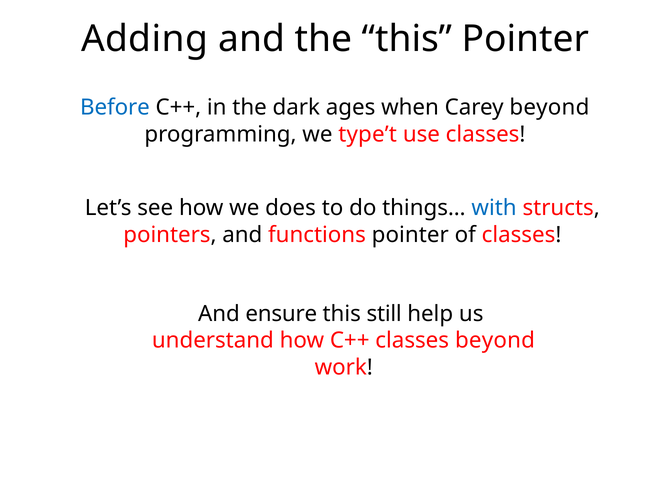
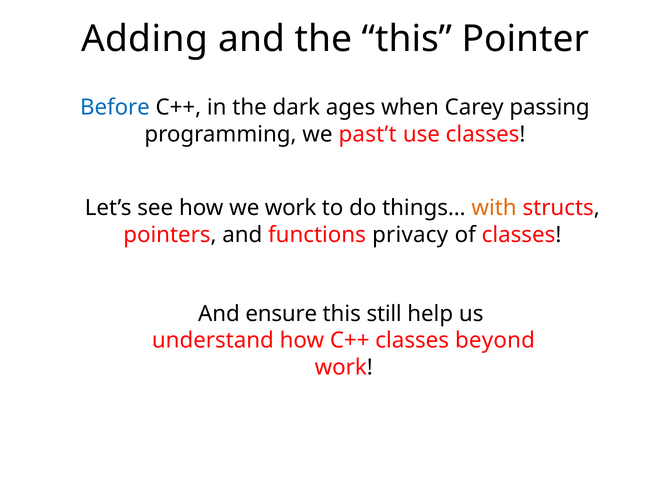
Carey beyond: beyond -> passing (550, 108)
type’t: type’t -> past’t (368, 134)
we does: does -> work (291, 208)
with colour: blue -> orange (494, 208)
functions pointer: pointer -> privacy (410, 235)
